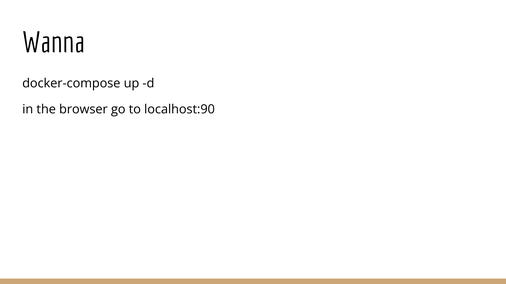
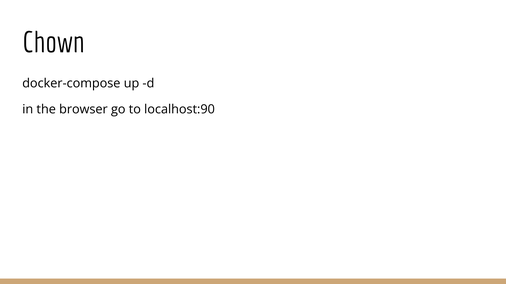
Wanna: Wanna -> Chown (54, 43)
